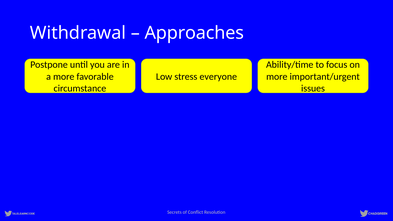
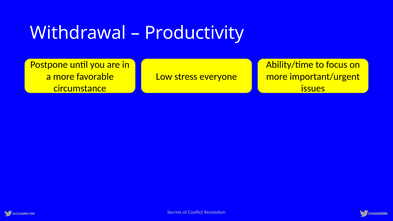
Approaches: Approaches -> Productivity (194, 33)
